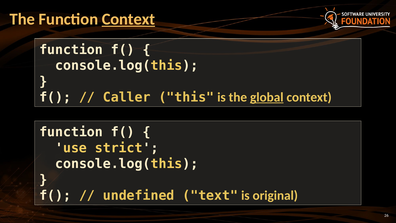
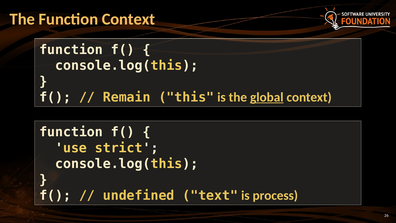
Context underline: present -> none (128, 19)
Caller: Caller -> Remain (127, 97)
original: original -> process (275, 195)
